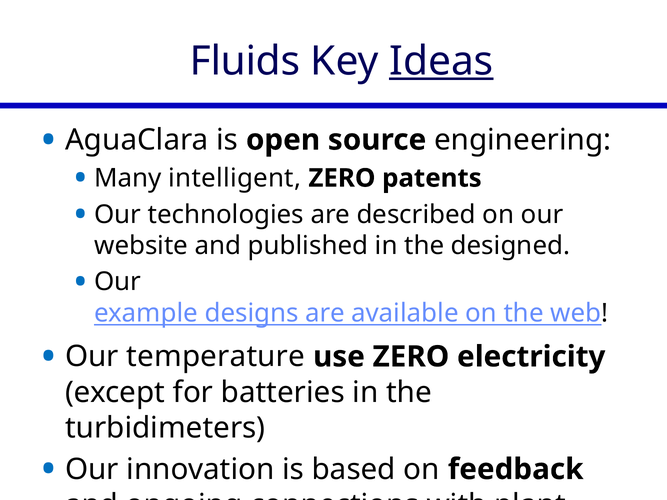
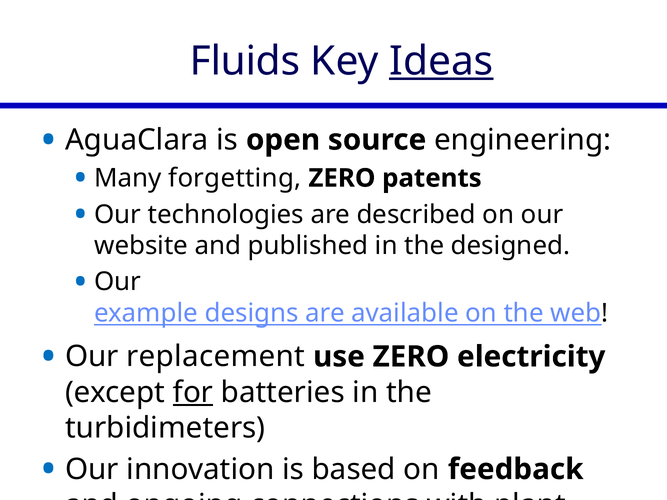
intelligent: intelligent -> forgetting (235, 178)
temperature: temperature -> replacement (216, 357)
for underline: none -> present (193, 392)
